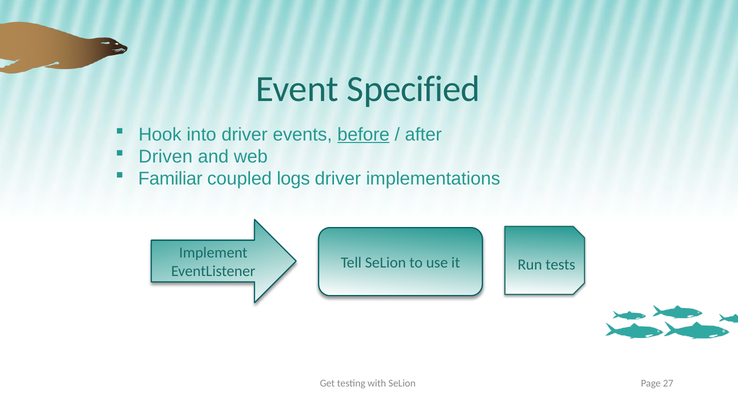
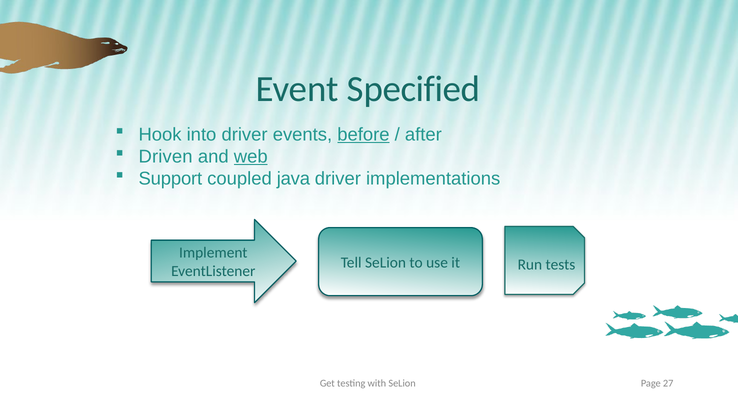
web underline: none -> present (251, 157)
Familiar: Familiar -> Support (170, 179)
logs: logs -> java (293, 179)
